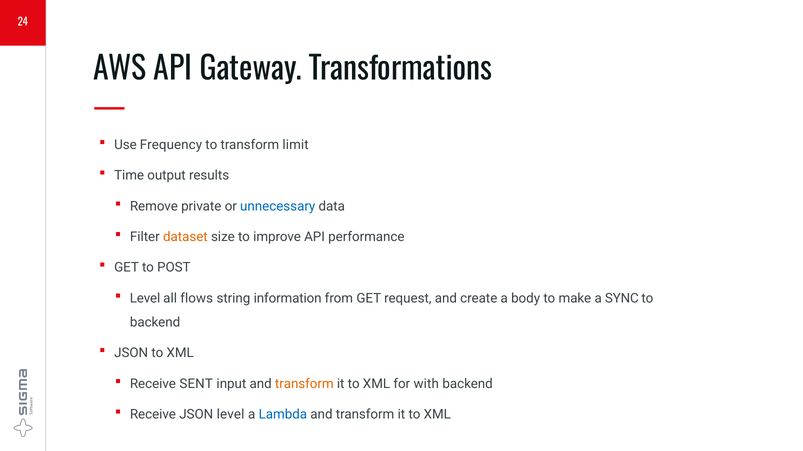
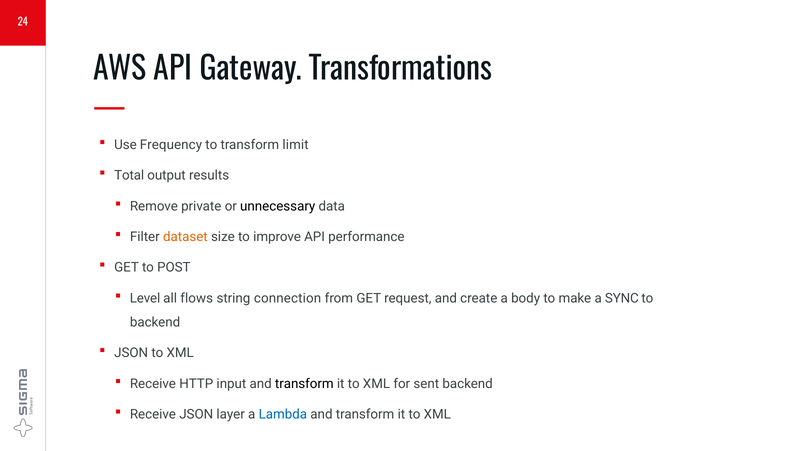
Time: Time -> Total (129, 176)
unnecessary colour: blue -> black (278, 206)
information: information -> connection (288, 299)
SENT: SENT -> HTTP (196, 384)
transform colour: orange -> black (304, 384)
with: with -> sent (426, 384)
JSON level: level -> layer (231, 415)
